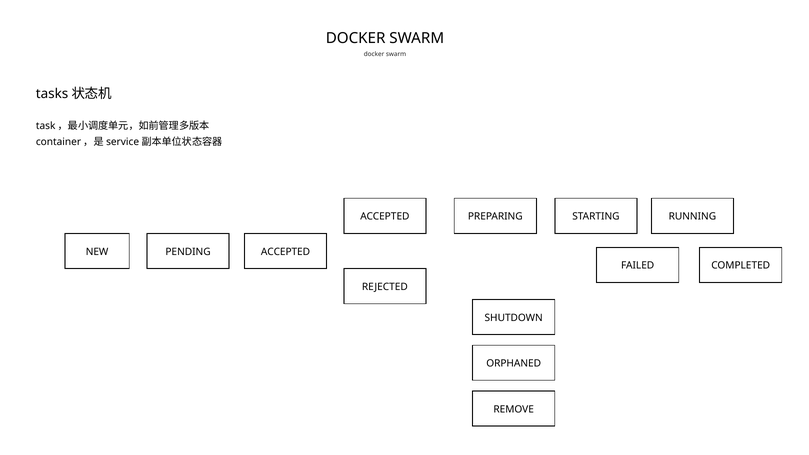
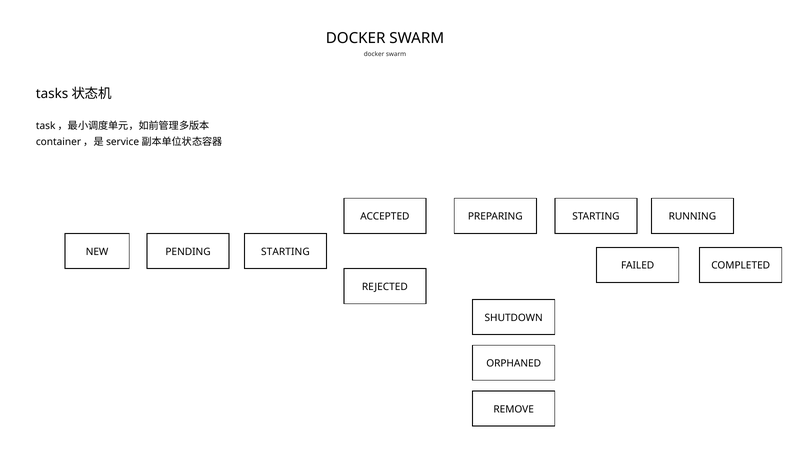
PENDING ACCEPTED: ACCEPTED -> STARTING (285, 252)
